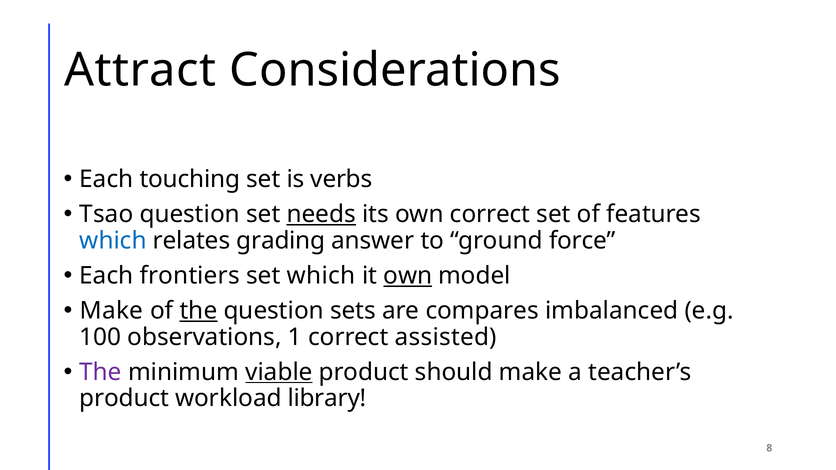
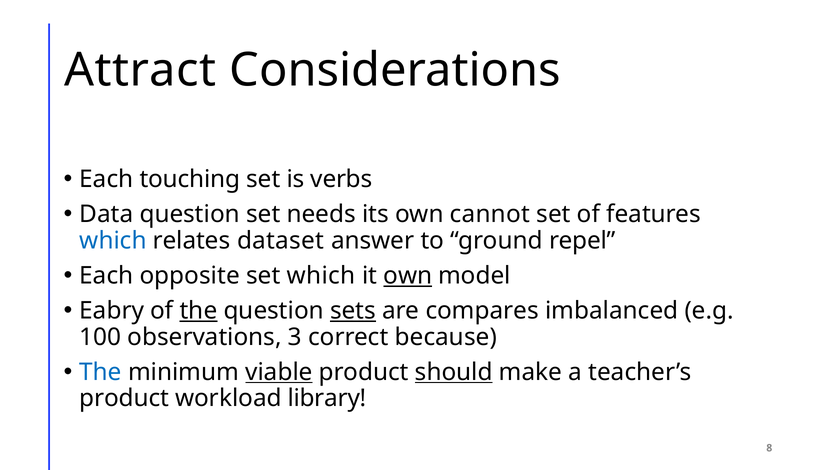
Tsao: Tsao -> Data (106, 214)
needs underline: present -> none (321, 214)
own correct: correct -> cannot (490, 214)
grading: grading -> dataset (281, 241)
force: force -> repel (582, 241)
frontiers: frontiers -> opposite (190, 276)
Make: Make -> Eabry (112, 311)
sets underline: none -> present (353, 311)
1: 1 -> 3 (295, 337)
assisted: assisted -> because (446, 337)
The colour: purple -> blue (101, 372)
should underline: none -> present (454, 372)
